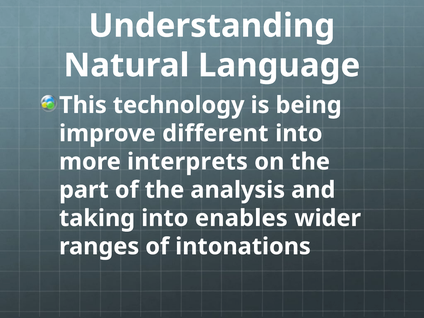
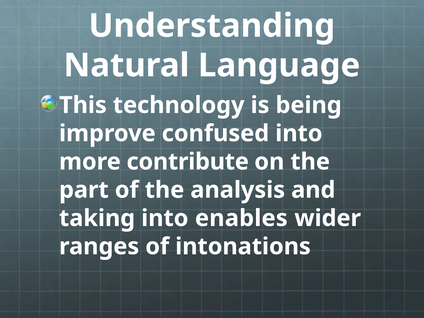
different: different -> confused (215, 133)
interprets: interprets -> contribute (188, 162)
